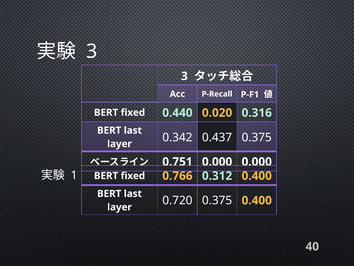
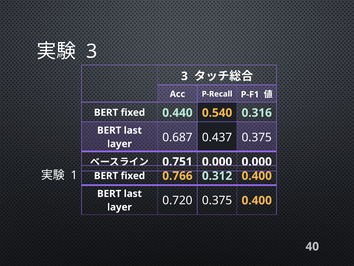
0.020: 0.020 -> 0.540 (217, 113)
0.342: 0.342 -> 0.687 (177, 137)
